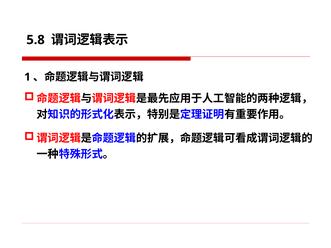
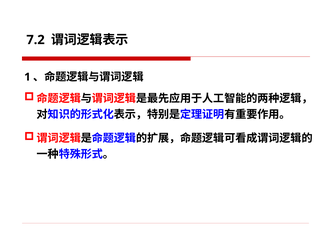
5.8: 5.8 -> 7.2 (36, 40)
